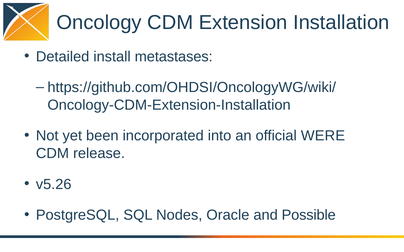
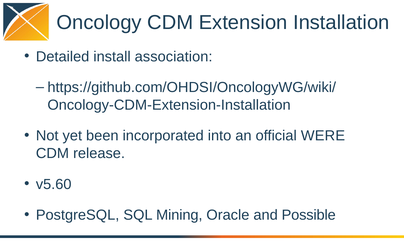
metastases: metastases -> association (174, 57)
v5.26: v5.26 -> v5.60 (54, 185)
Nodes: Nodes -> Mining (179, 216)
